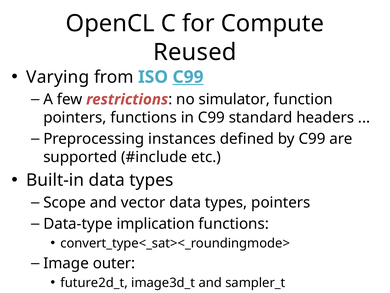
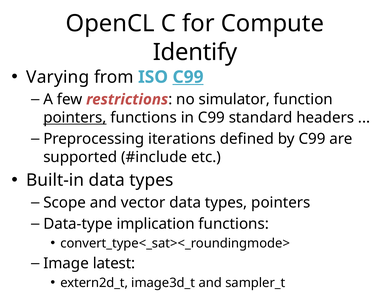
Reused: Reused -> Identify (195, 52)
pointers underline: none -> present (75, 117)
instances: instances -> iterations (182, 139)
outer: outer -> latest (114, 263)
future2d_t: future2d_t -> extern2d_t (94, 282)
